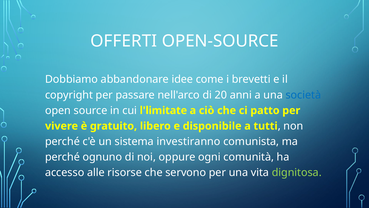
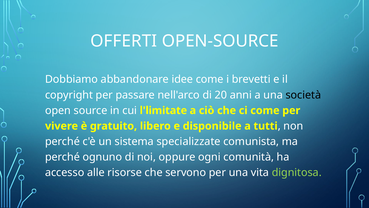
società colour: blue -> black (303, 95)
ci patto: patto -> come (265, 110)
investiranno: investiranno -> specializzate (189, 141)
